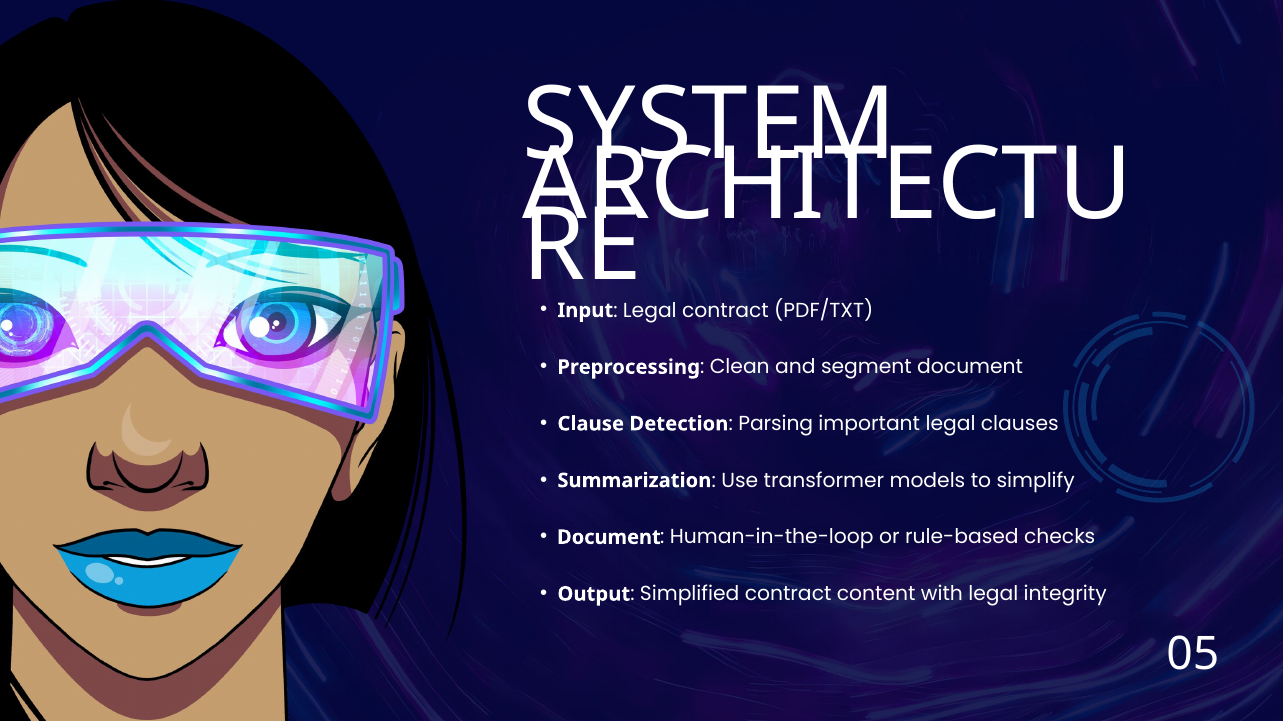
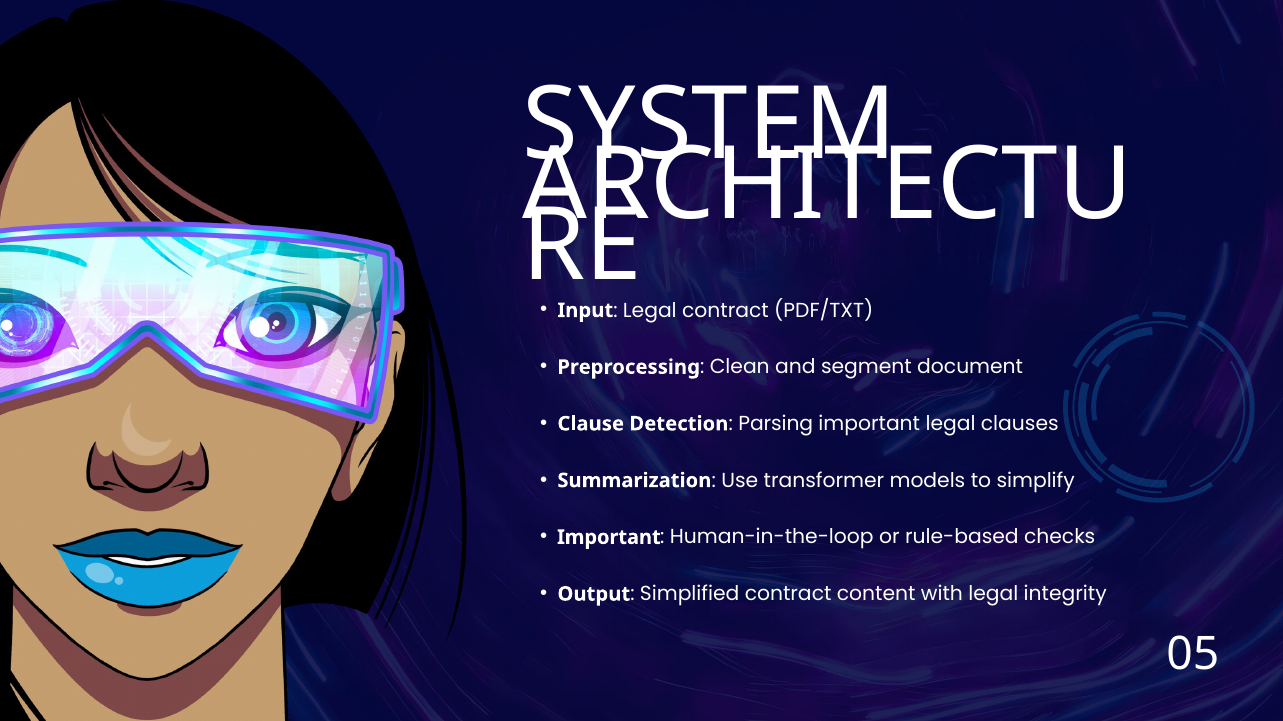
Document: Document -> Important (609, 538)
